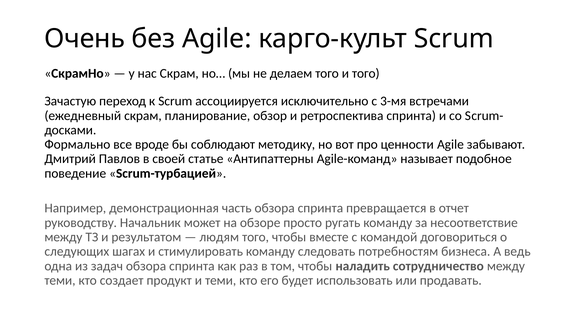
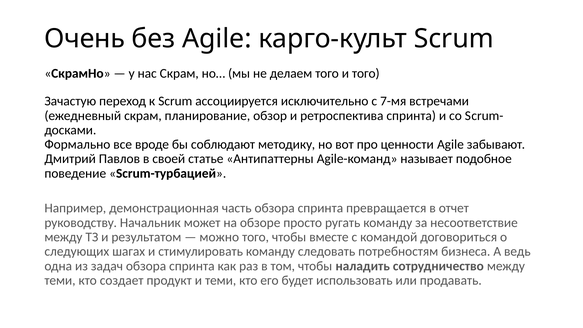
3-мя: 3-мя -> 7-мя (393, 101)
людям: людям -> можно (219, 237)
